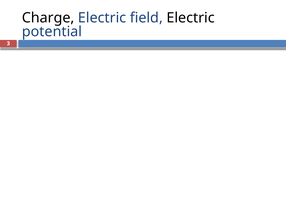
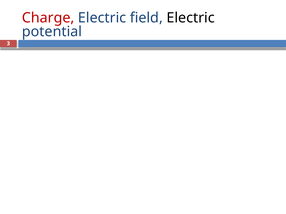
Charge colour: black -> red (48, 18)
